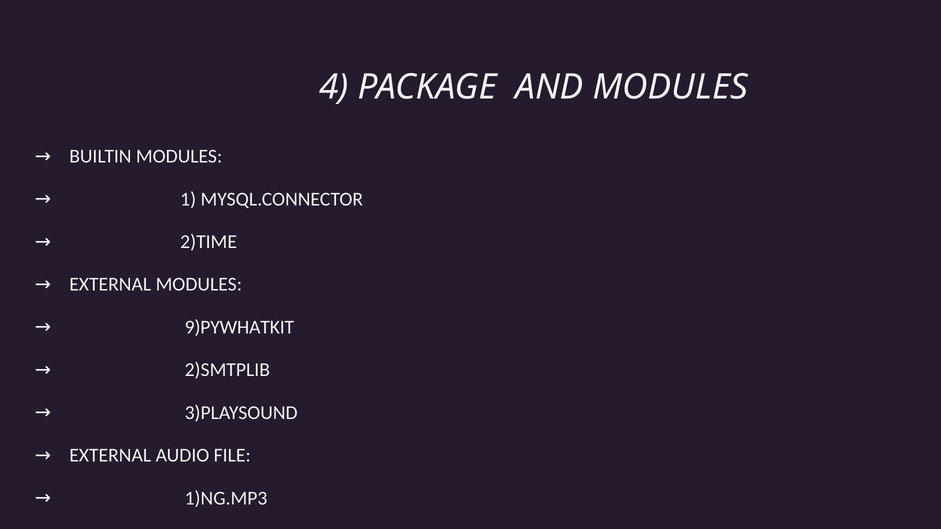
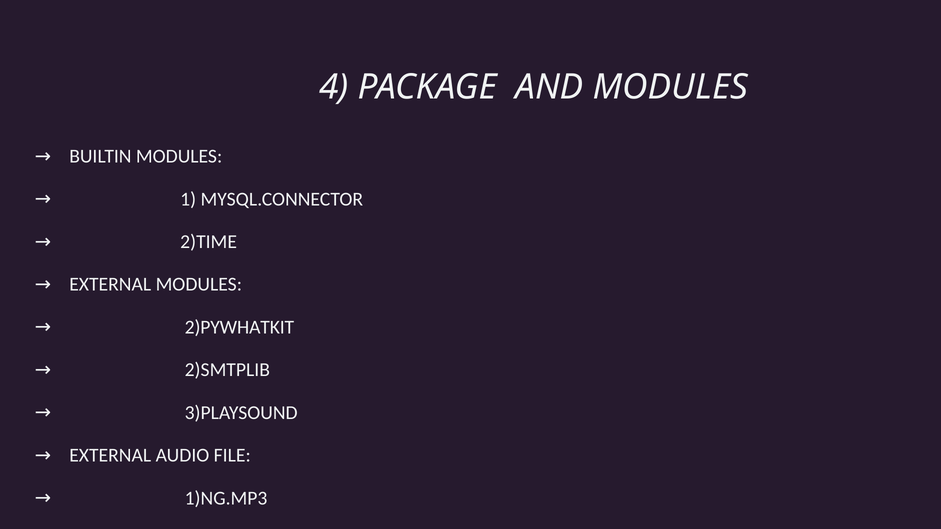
9)PYWHATKIT: 9)PYWHATKIT -> 2)PYWHATKIT (239, 327)
